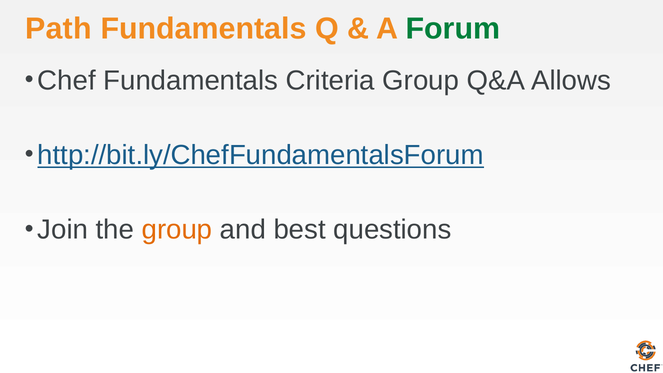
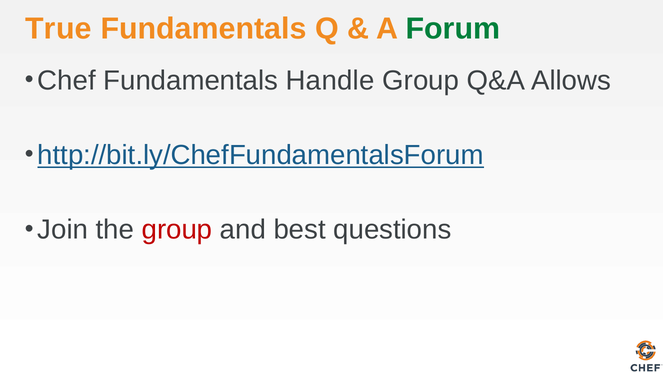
Path: Path -> True (58, 29)
Criteria: Criteria -> Handle (330, 81)
group colour: orange -> red (177, 230)
